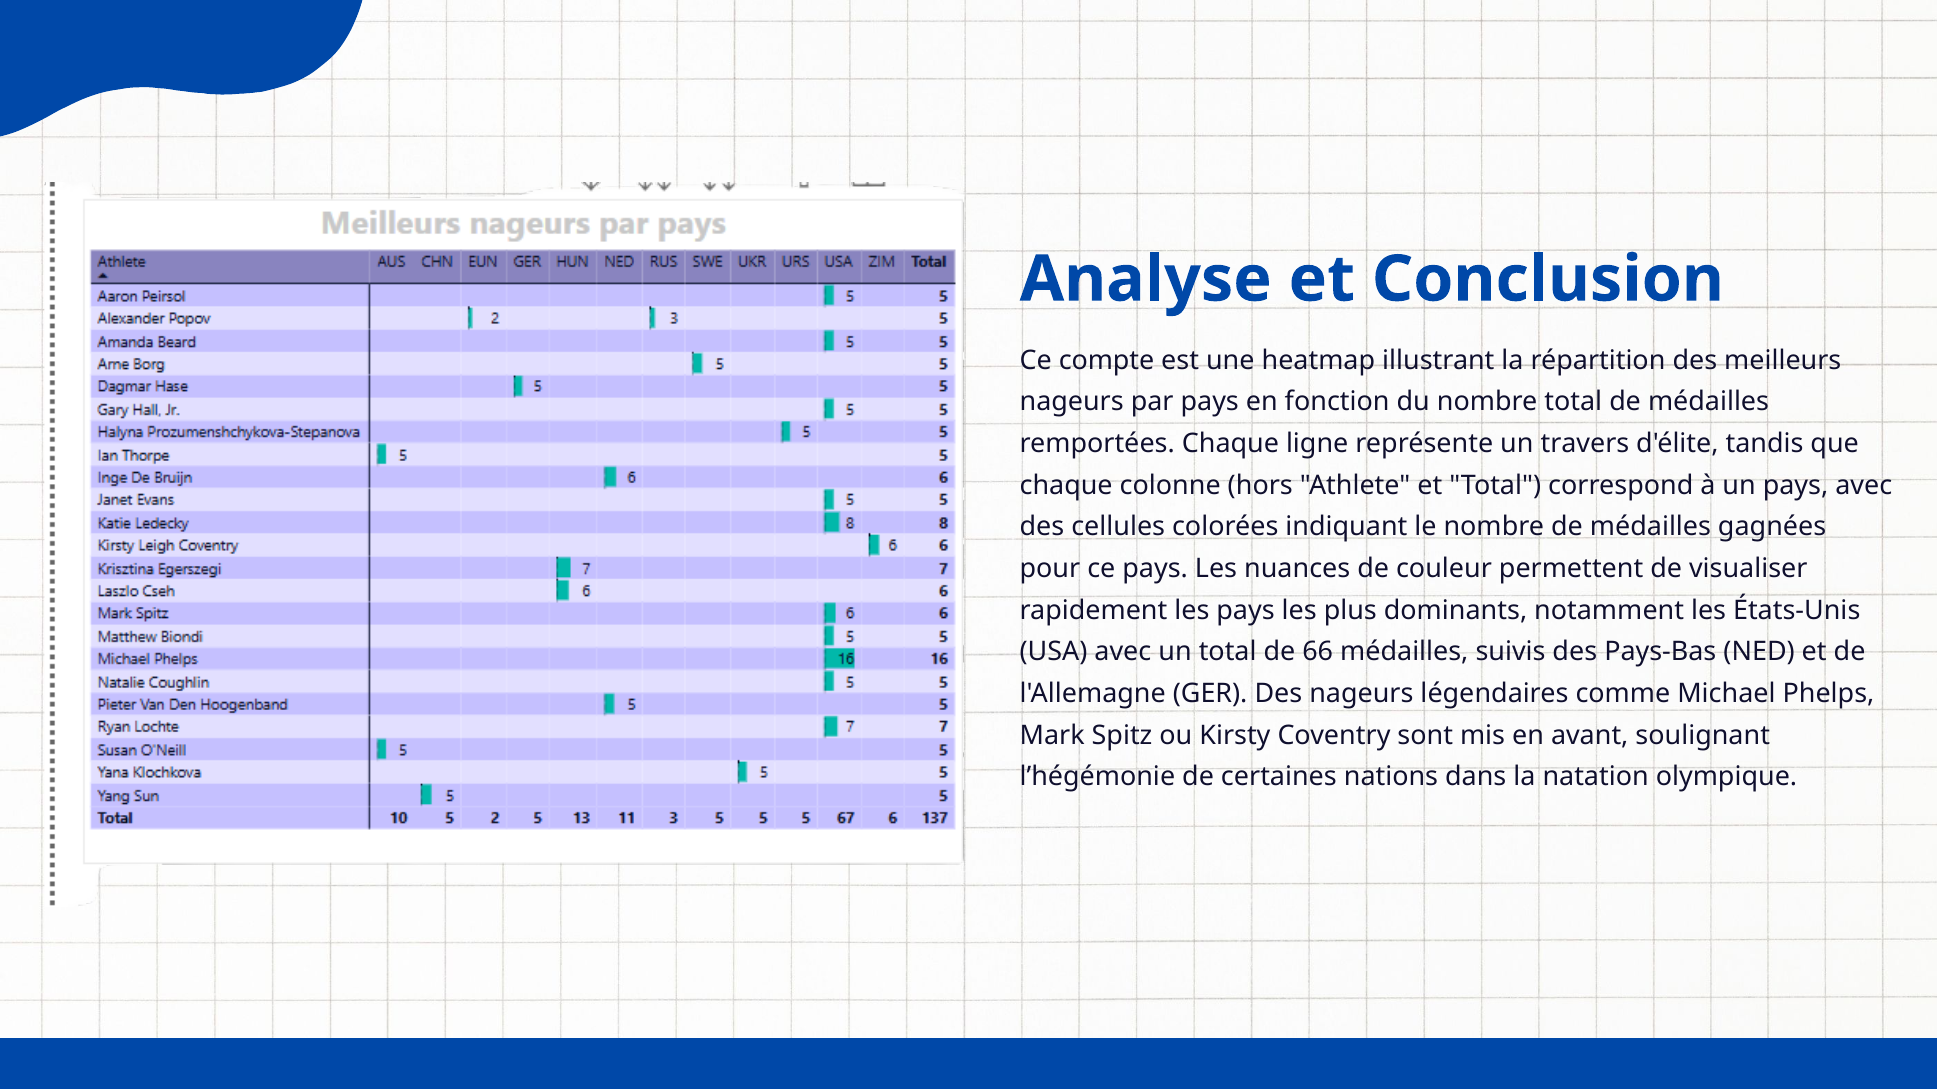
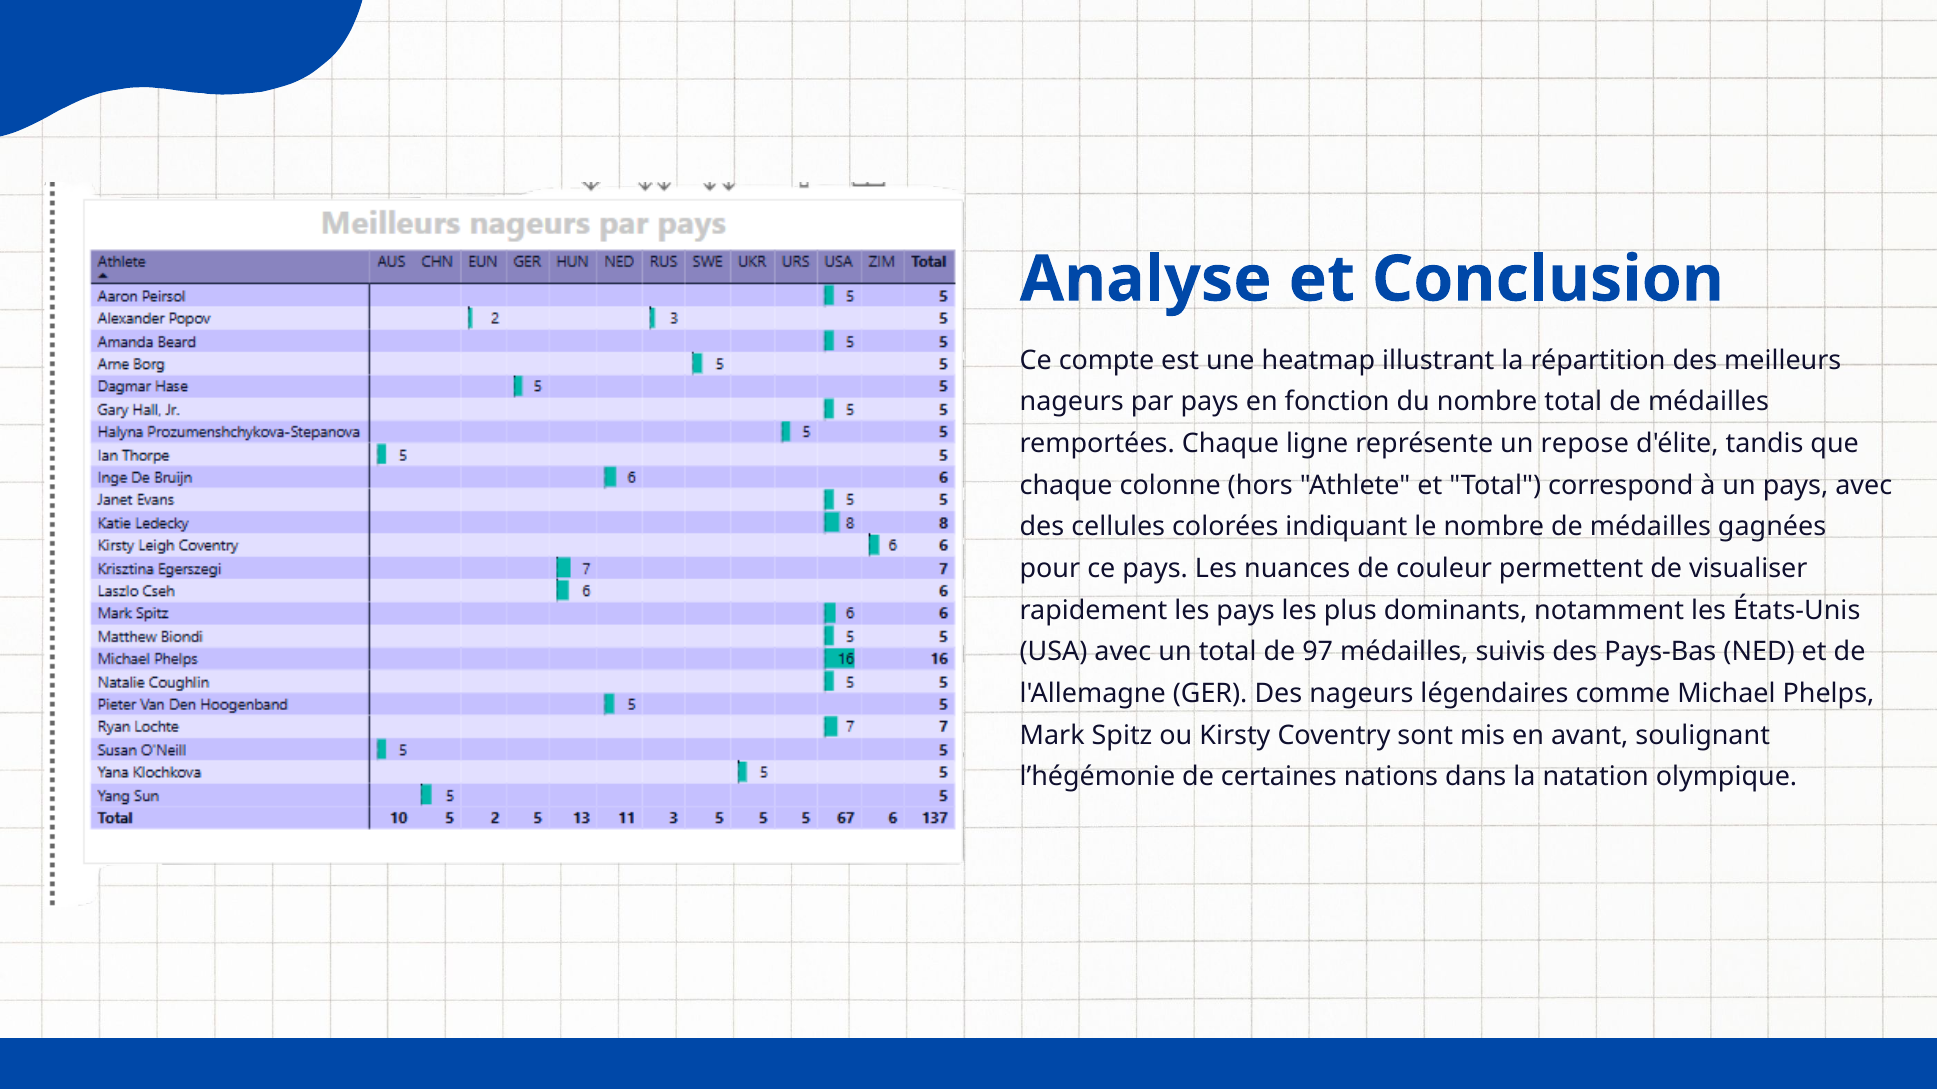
travers: travers -> repose (1585, 444)
66: 66 -> 97 (1318, 652)
